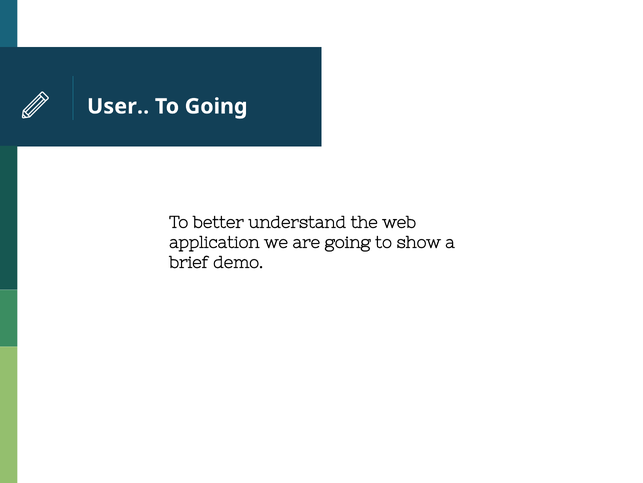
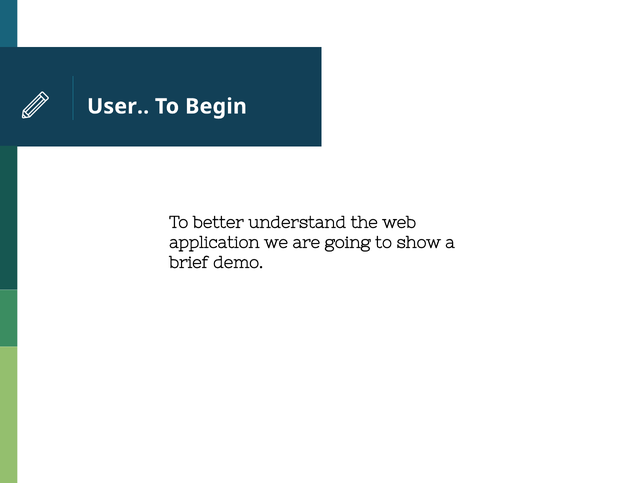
To Going: Going -> Begin (216, 106)
